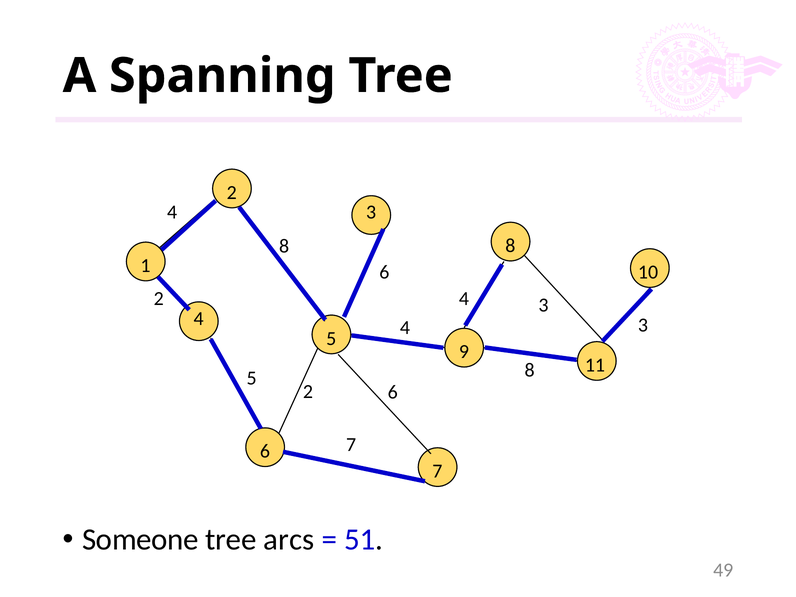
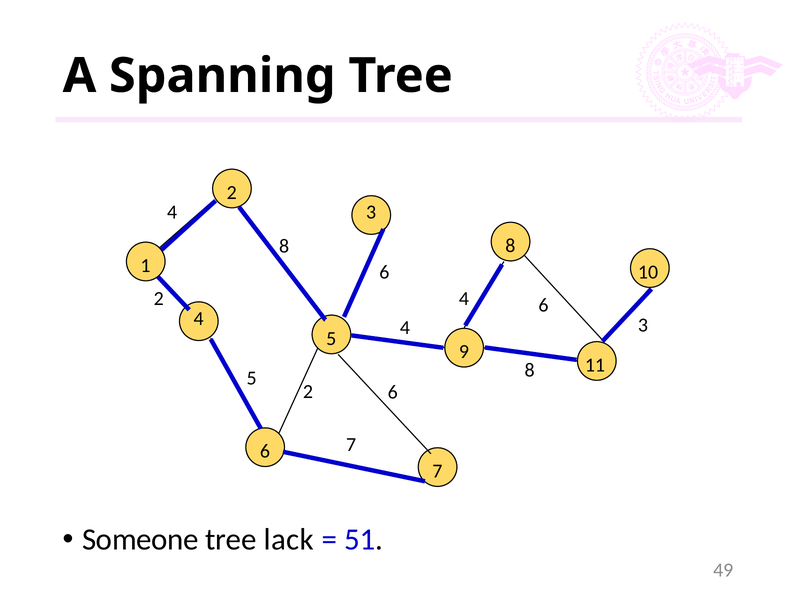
3: 3 -> 6 (544, 305)
arcs: arcs -> lack (289, 540)
